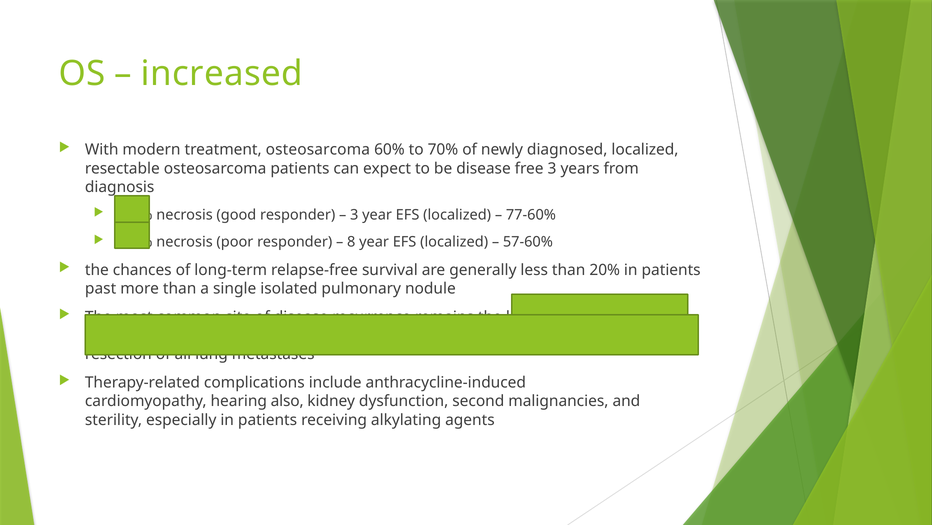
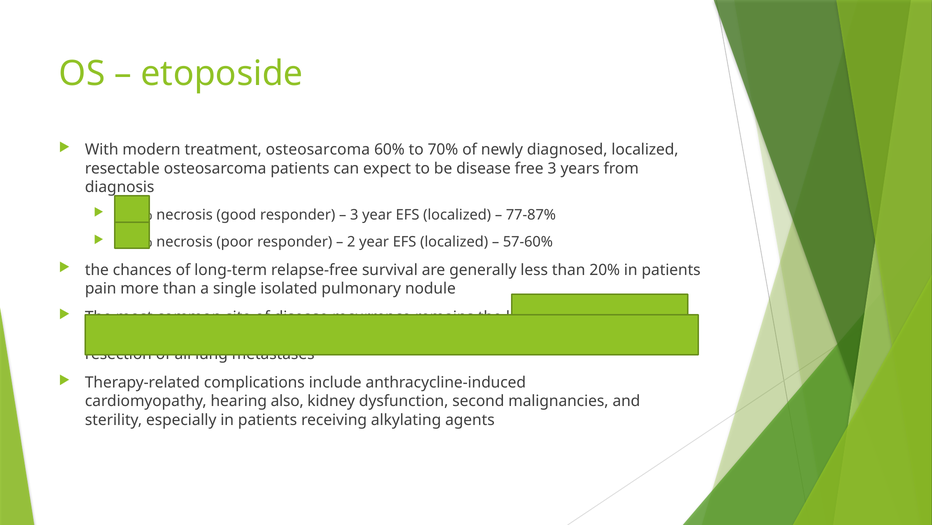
increased: increased -> etoposide (222, 74)
77-60%: 77-60% -> 77-87% (531, 215)
8: 8 -> 2 (351, 242)
past: past -> pain (101, 288)
